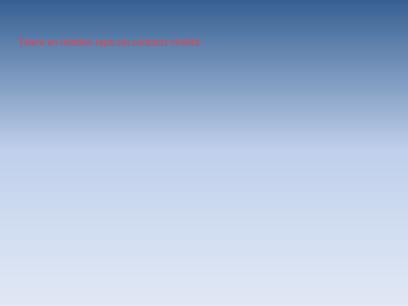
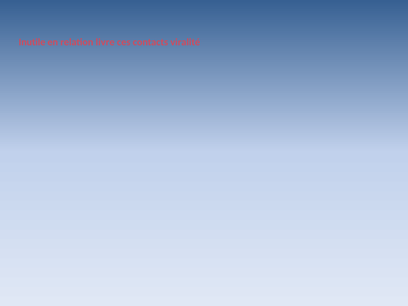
Talent: Talent -> Inutile (32, 42)
type: type -> livre (105, 42)
